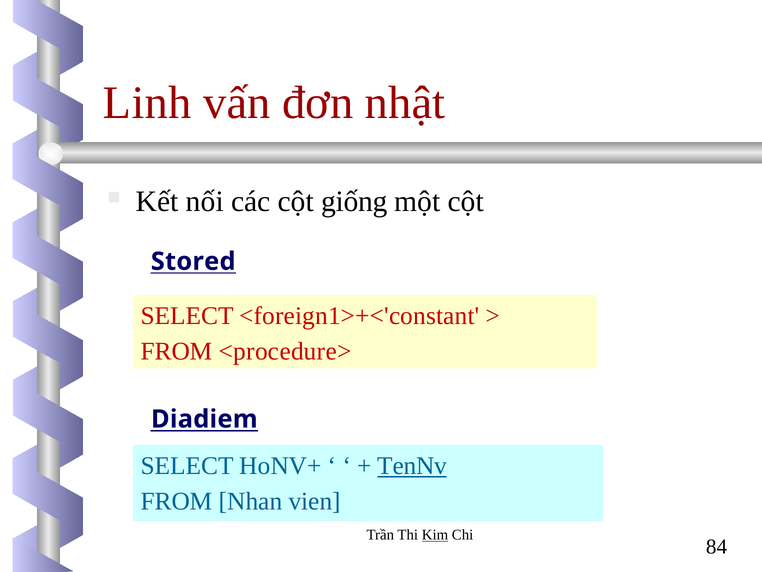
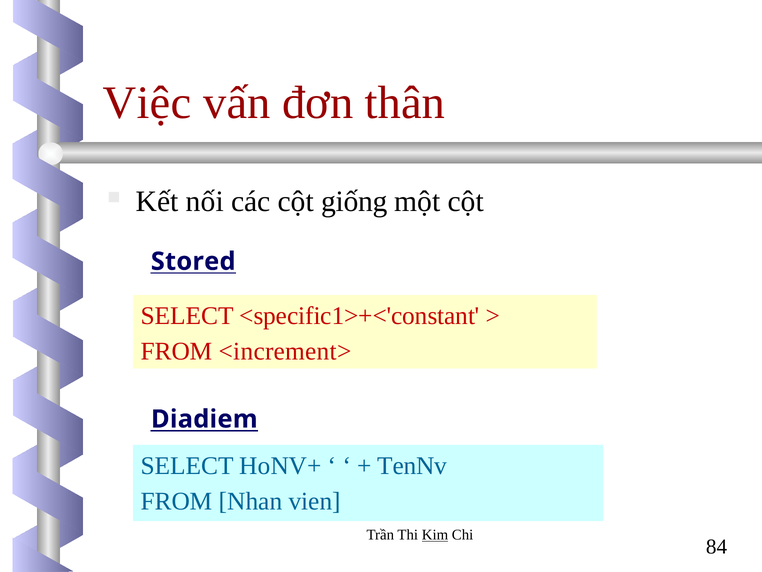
Linh: Linh -> Việc (147, 103)
nhật: nhật -> thân (405, 103)
<foreign1>+<'constant: <foreign1>+<'constant -> <specific1>+<'constant (359, 315)
<procedure>: <procedure> -> <increment> (285, 351)
TenNv underline: present -> none (412, 465)
